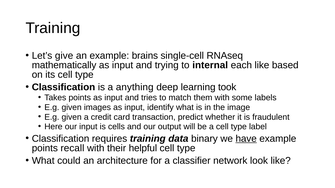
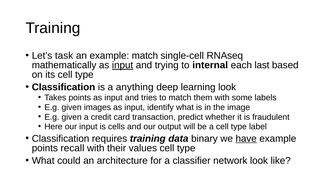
give: give -> task (64, 56)
example brains: brains -> match (145, 56)
input underline: none -> present (123, 65)
each like: like -> last (262, 65)
learning took: took -> look (227, 87)
helpful: helpful -> values (143, 148)
